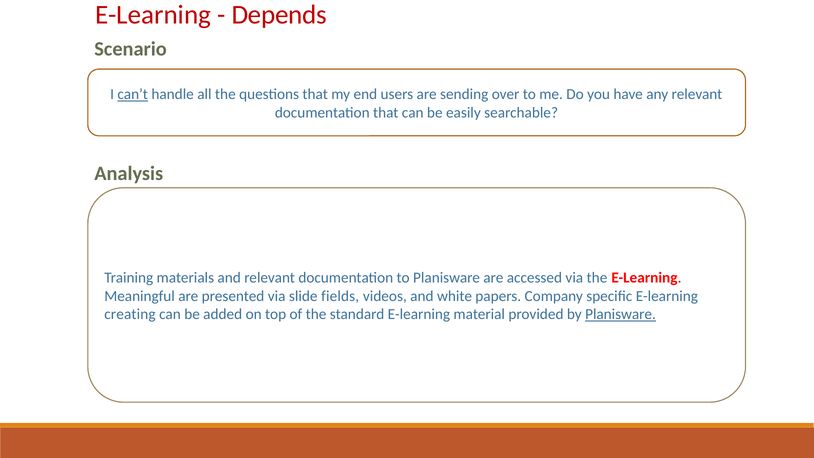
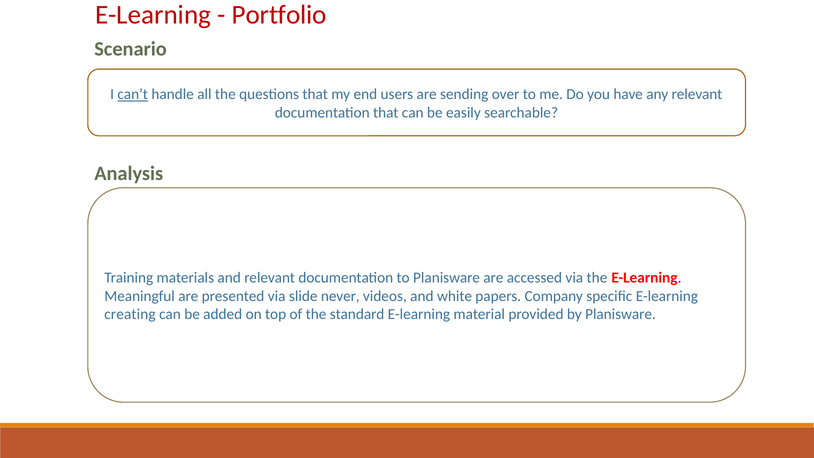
Depends: Depends -> Portfolio (279, 15)
fields: fields -> never (340, 296)
Planisware underline: present -> none (621, 314)
